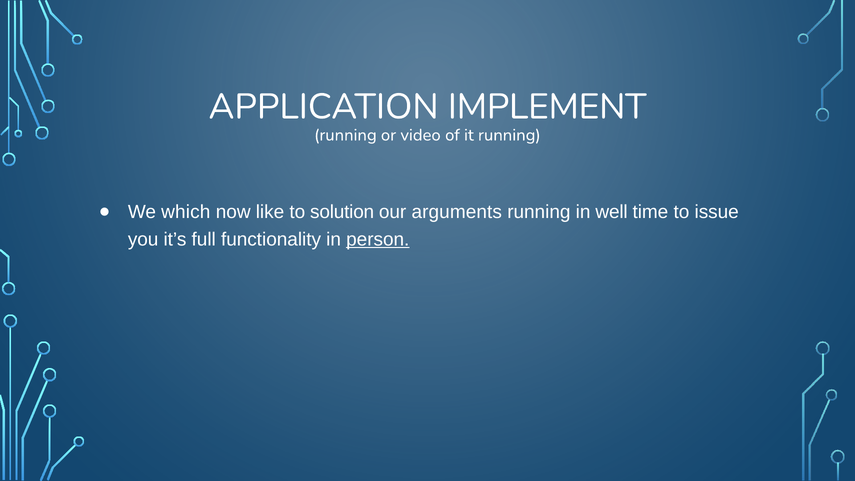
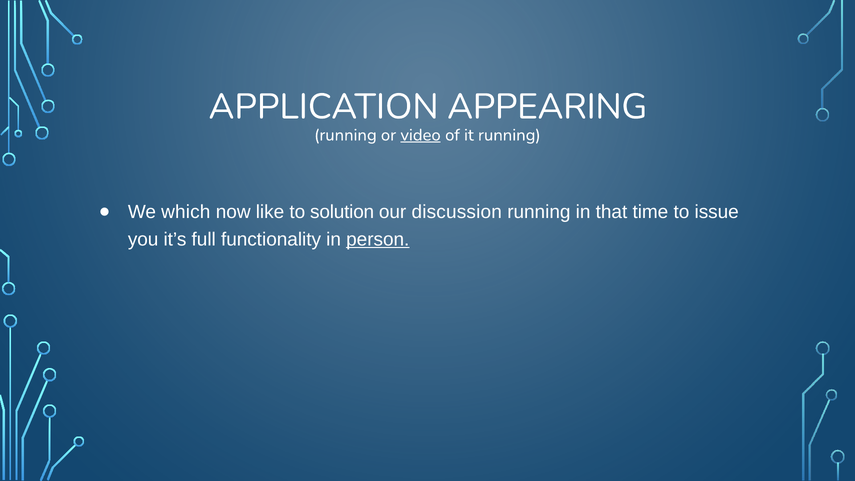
IMPLEMENT: IMPLEMENT -> APPEARING (547, 107)
video underline: none -> present (421, 135)
arguments: arguments -> discussion (457, 212)
well: well -> that (611, 212)
